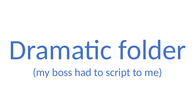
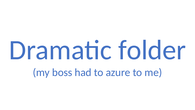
script: script -> azure (118, 72)
